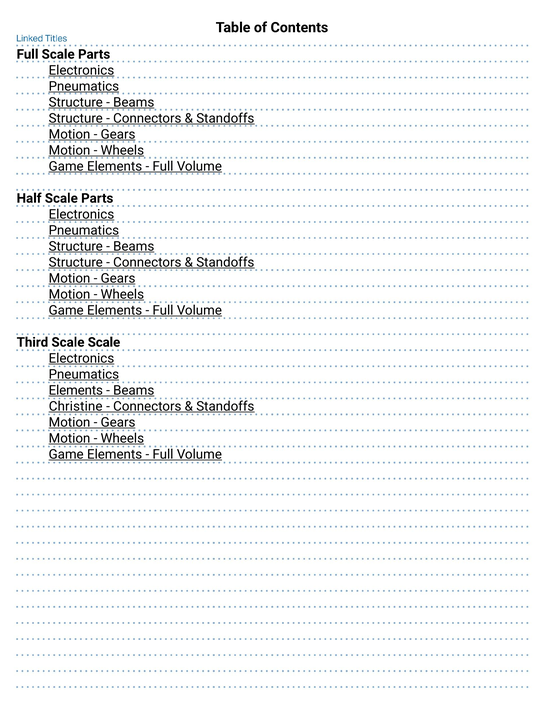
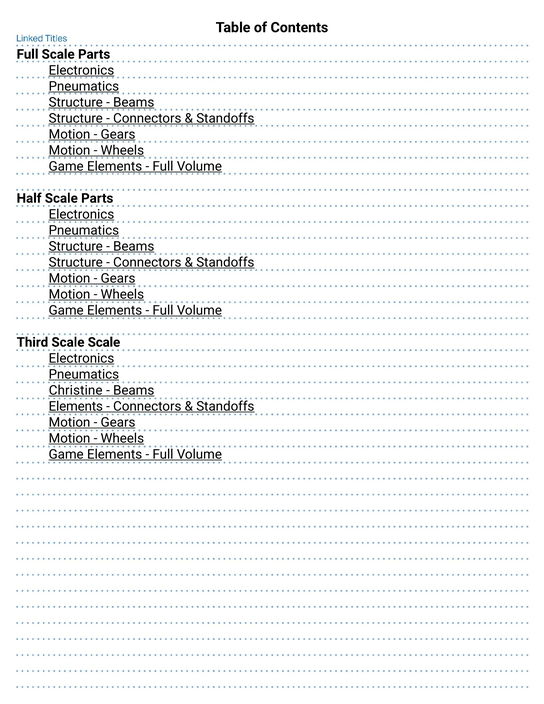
Elements: Elements -> Christine (76, 390)
Christine: Christine -> Elements (76, 406)
